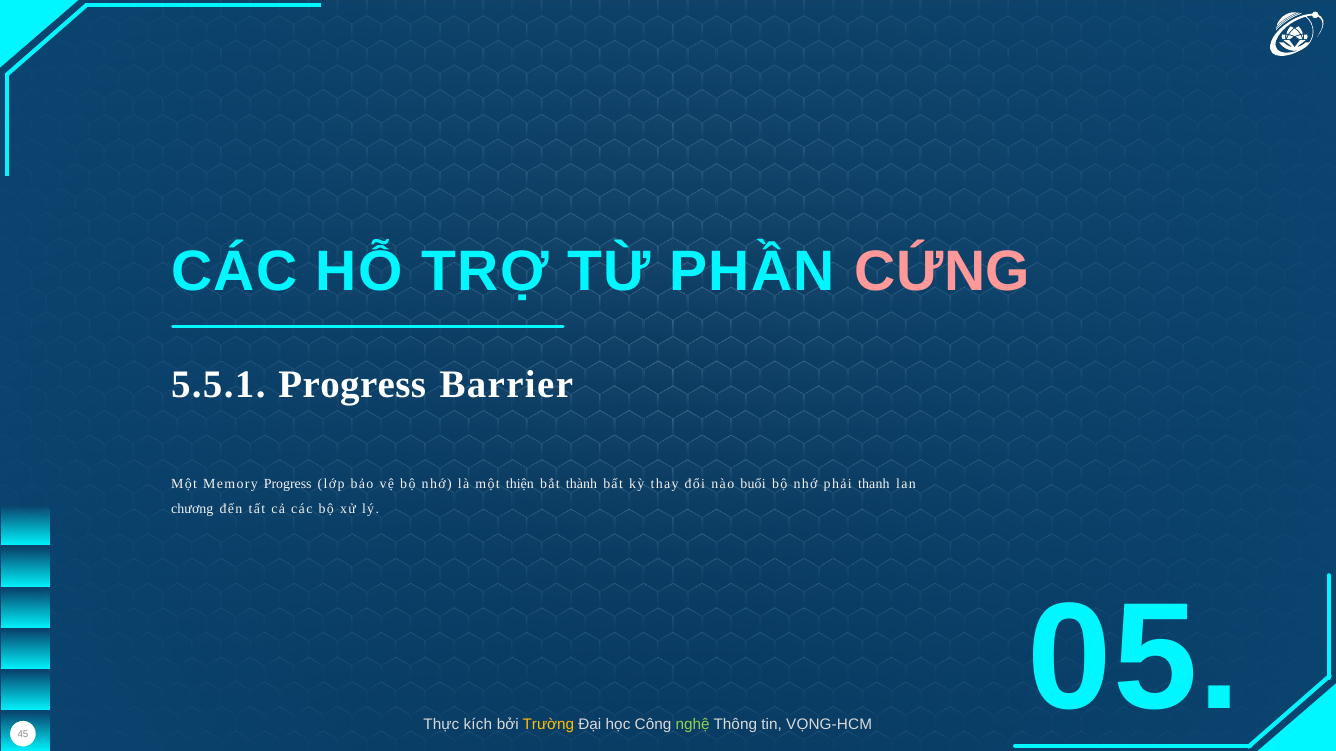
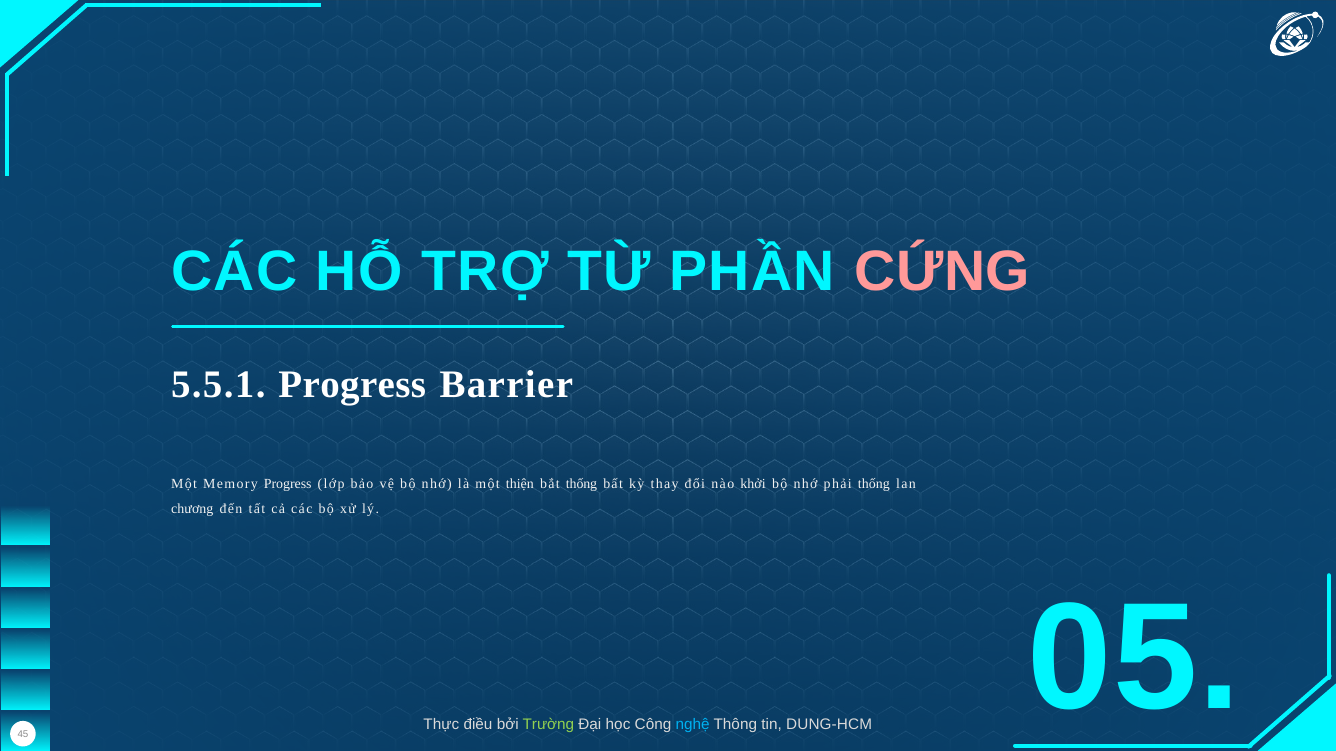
bắt thành: thành -> thống (582, 484)
buổi: buổi -> khởi (753, 484)
phải thanh: thanh -> thống (874, 484)
kích: kích -> điều (478, 724)
Trường colour: yellow -> light green (548, 724)
nghệ colour: light green -> light blue (693, 724)
VỌNG-HCM: VỌNG-HCM -> DUNG-HCM (829, 724)
